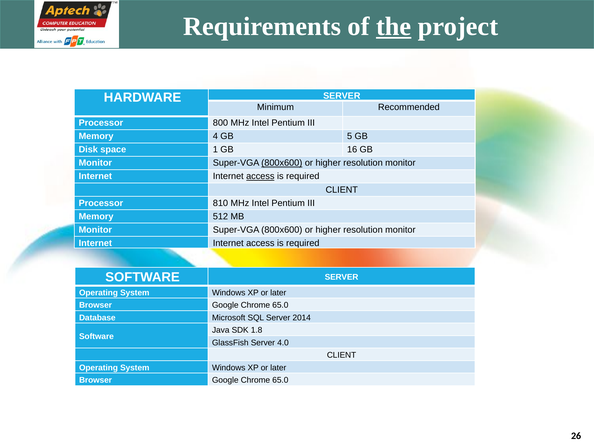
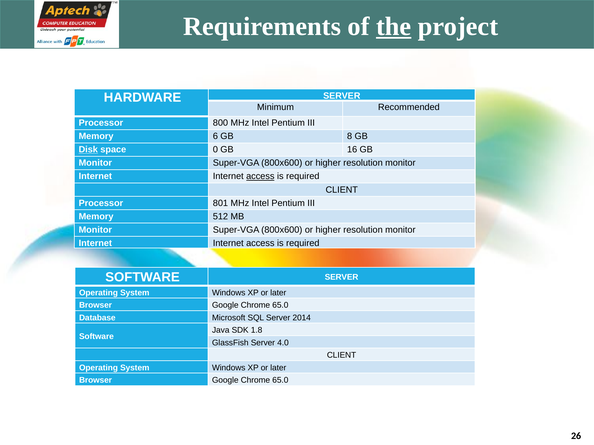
4: 4 -> 6 (215, 136)
5: 5 -> 8 (350, 136)
Disk underline: none -> present (88, 150)
1: 1 -> 0 (215, 150)
800x600 underline: present -> none (282, 163)
810: 810 -> 801 (220, 203)
